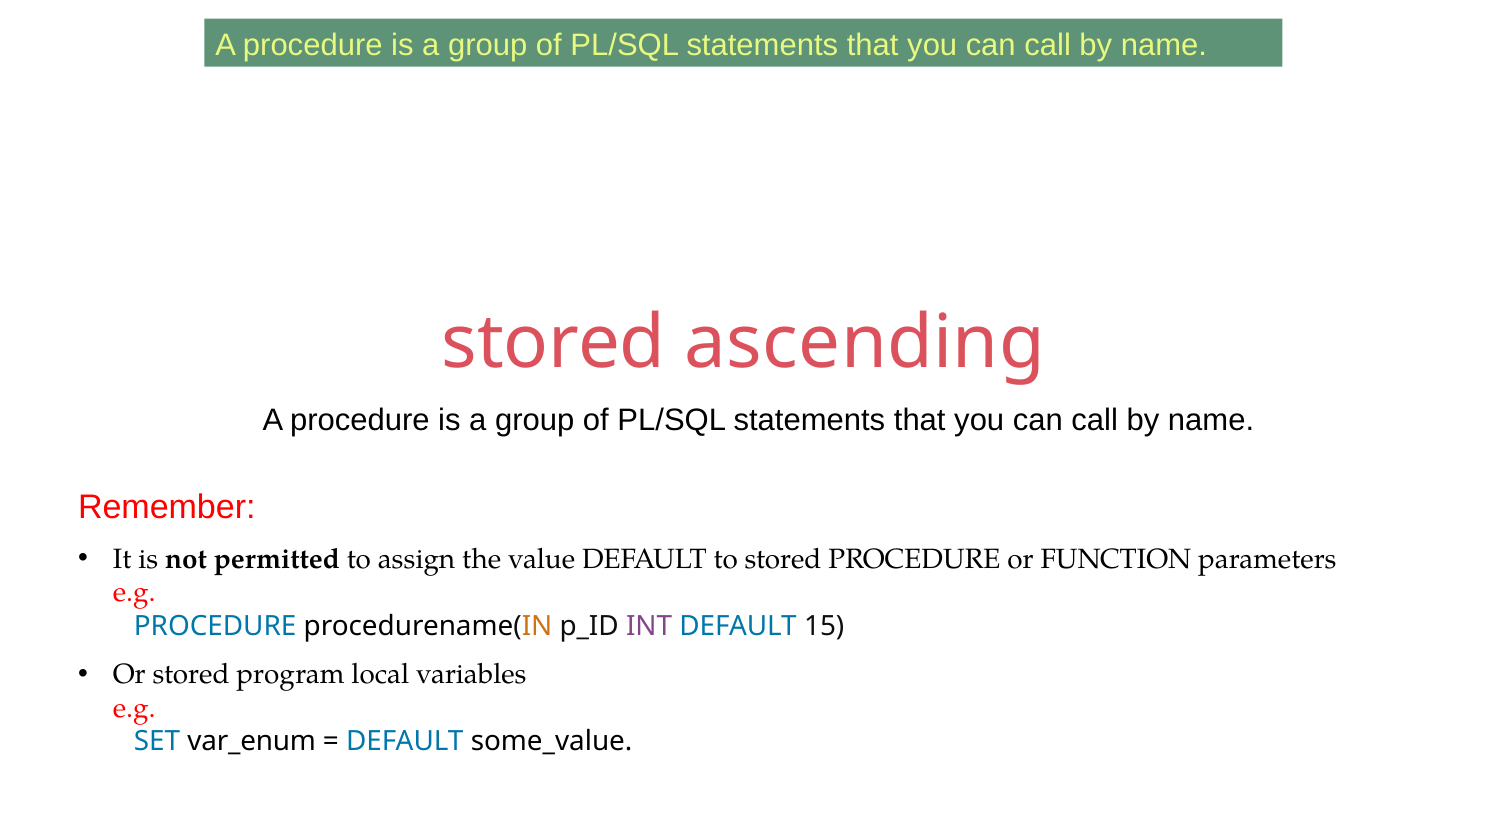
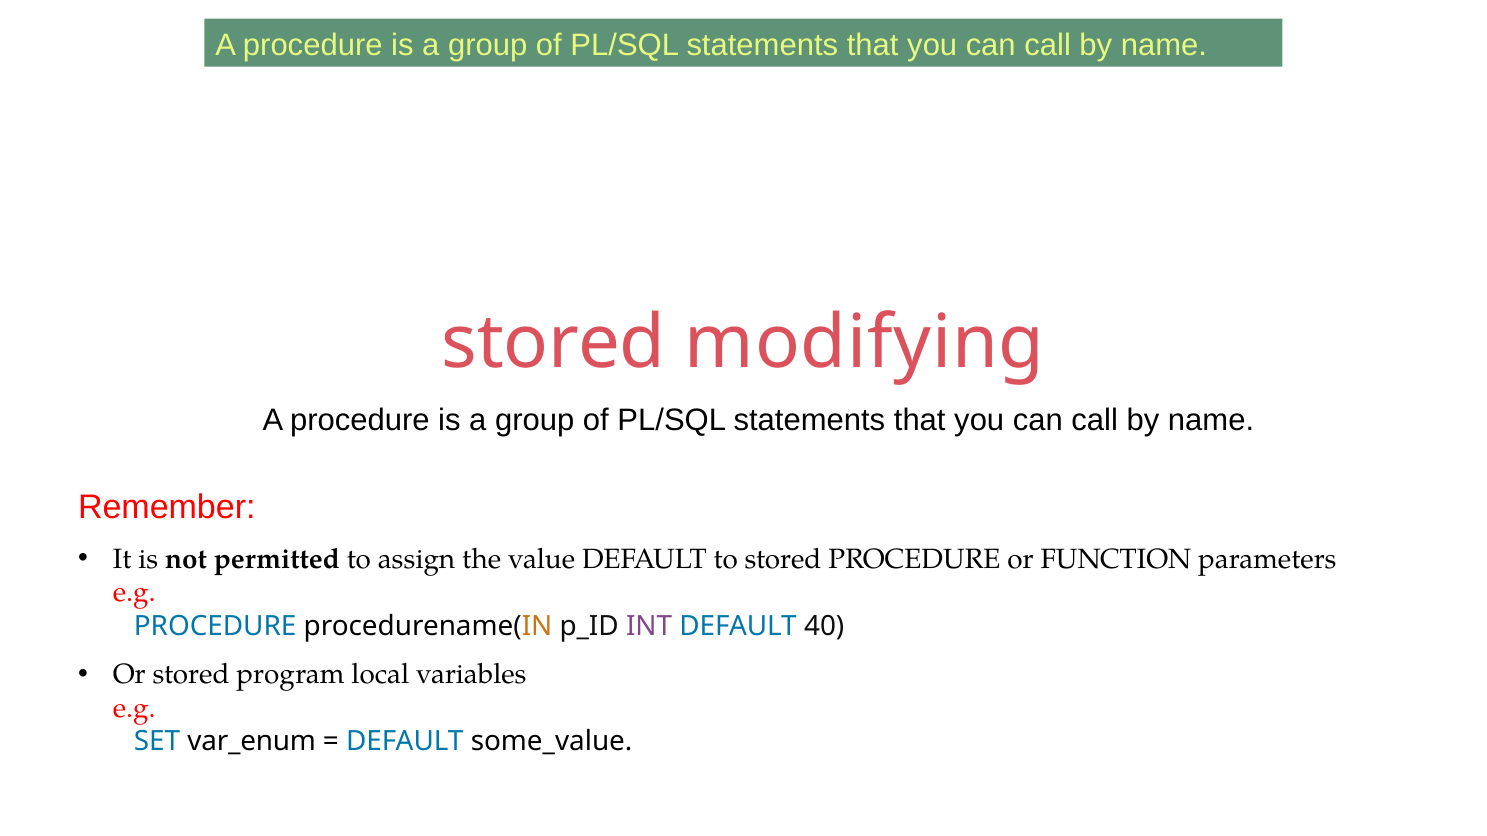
ascending: ascending -> modifying (865, 343)
15: 15 -> 40 (824, 626)
